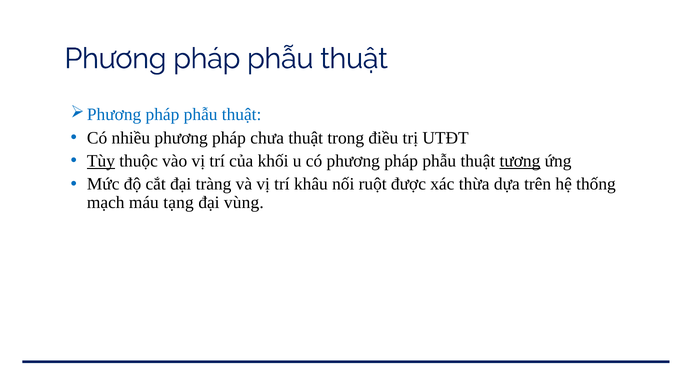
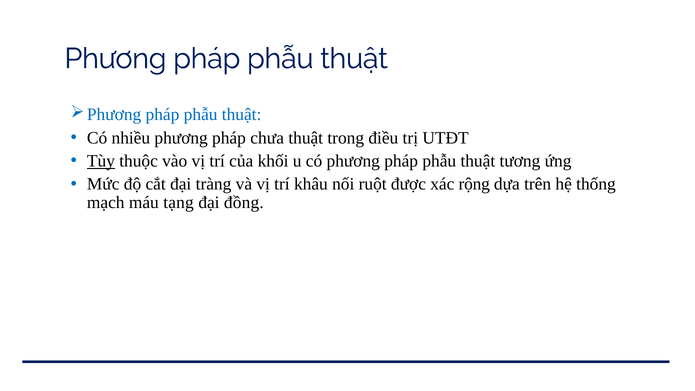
tương underline: present -> none (520, 161)
thừa: thừa -> rộng (474, 184)
vùng: vùng -> đồng (244, 203)
